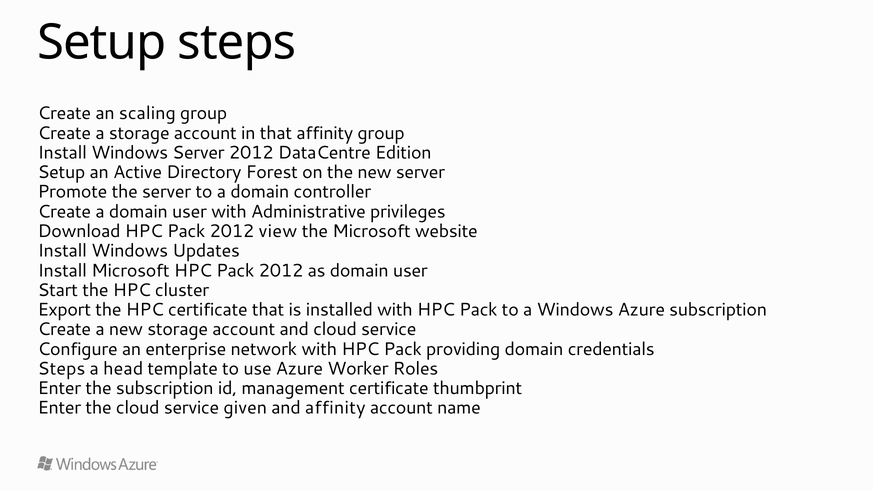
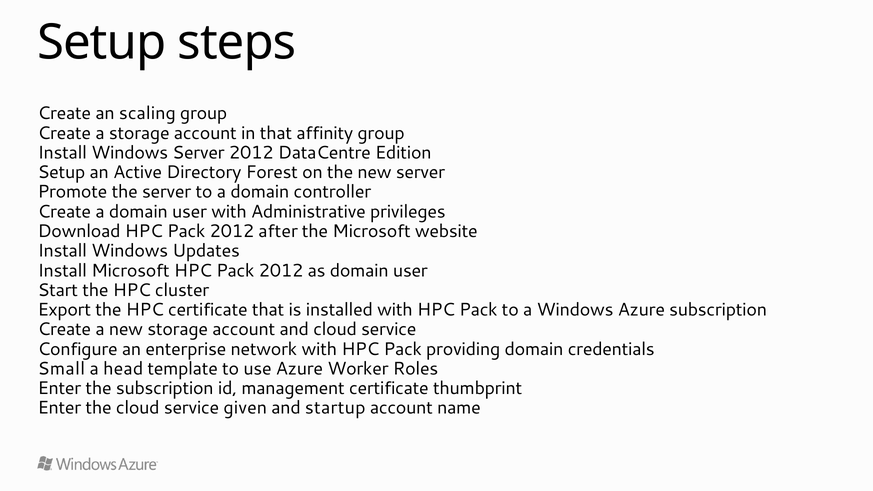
view: view -> after (278, 231)
Steps: Steps -> Small (61, 369)
and affinity: affinity -> startup (335, 408)
